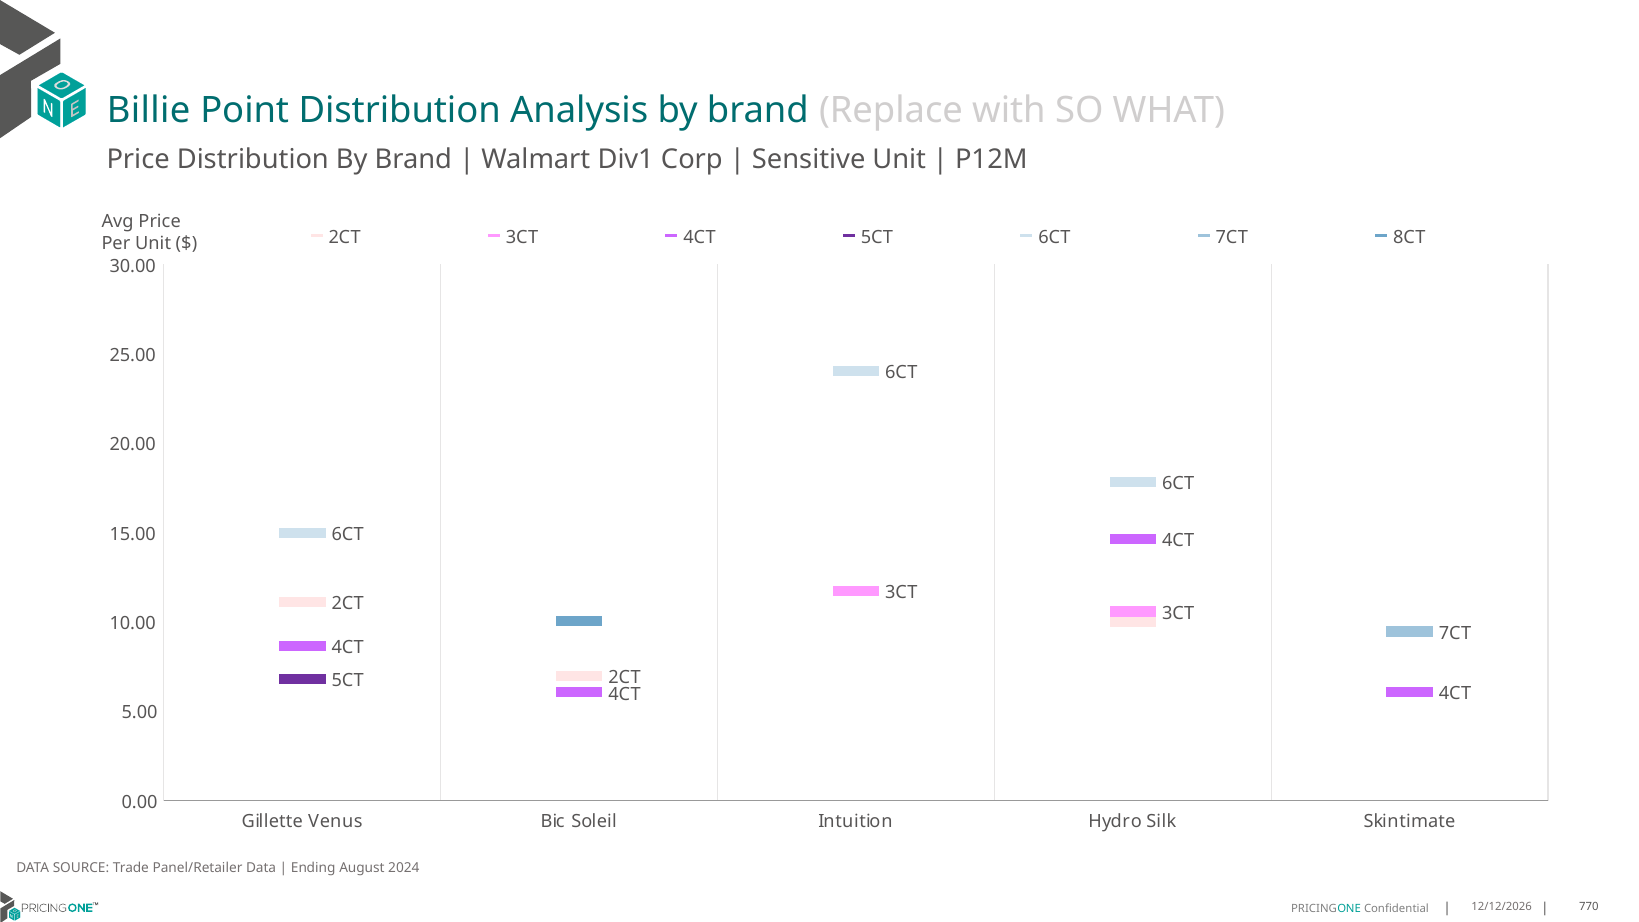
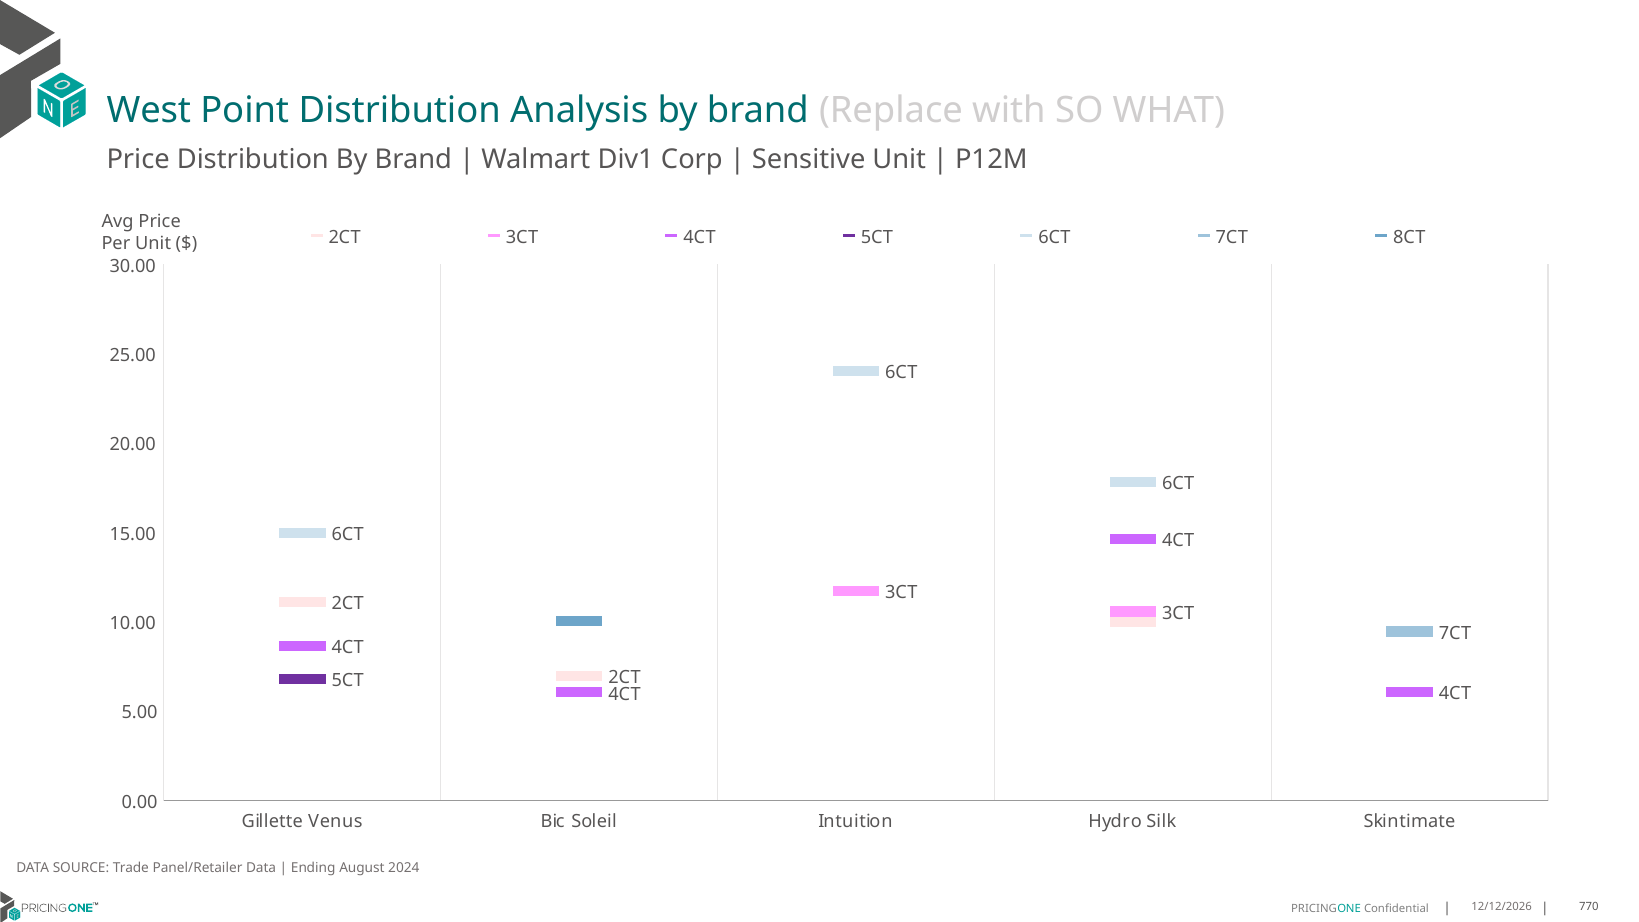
Billie: Billie -> West (149, 110)
